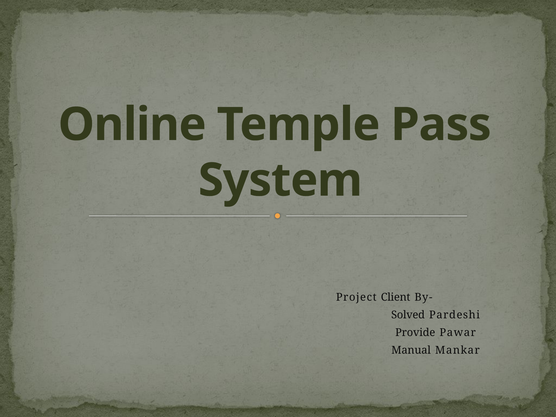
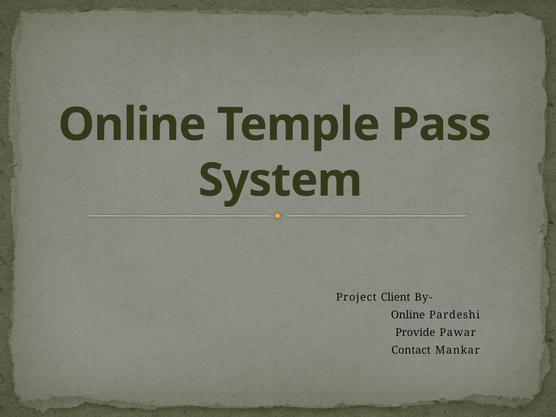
Solved: Solved -> Online (408, 315)
Manual: Manual -> Contact (411, 350)
